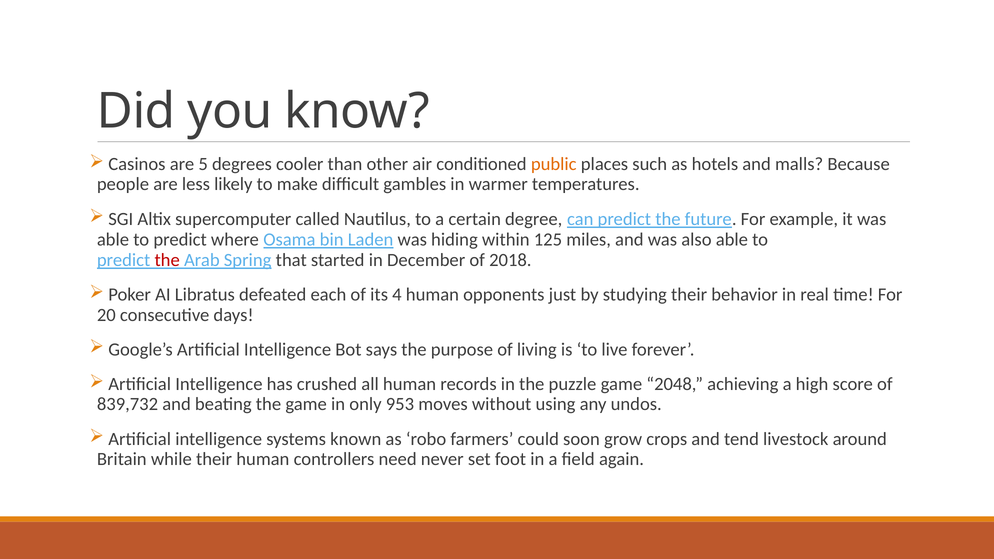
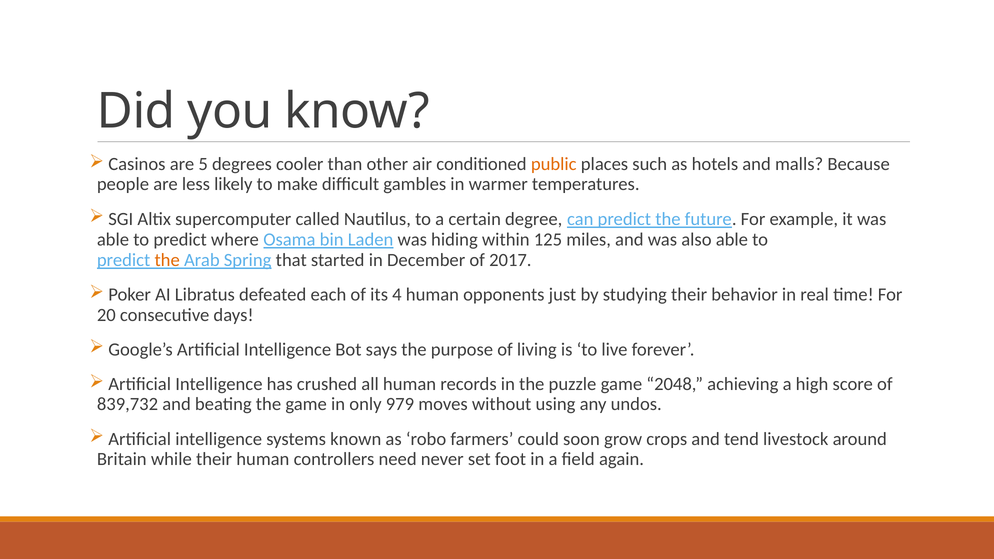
the colour: red -> orange (167, 260)
2018: 2018 -> 2017 (510, 260)
953: 953 -> 979 (400, 404)
